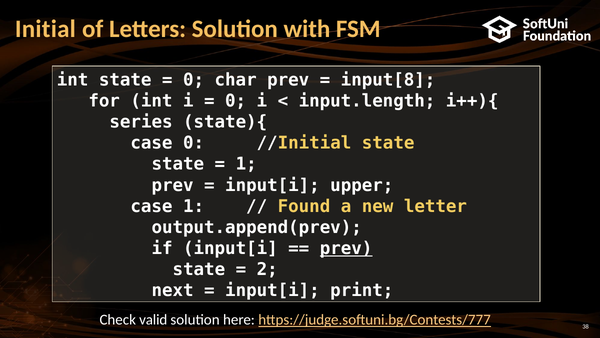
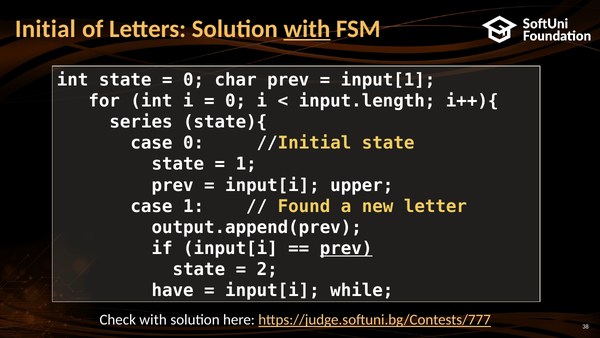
with underline: none -> present (307, 29)
input[8: input[8 -> input[1 (388, 80)
next: next -> have (173, 290)
print: print -> while (362, 290)
Check valid: valid -> with (153, 320)
